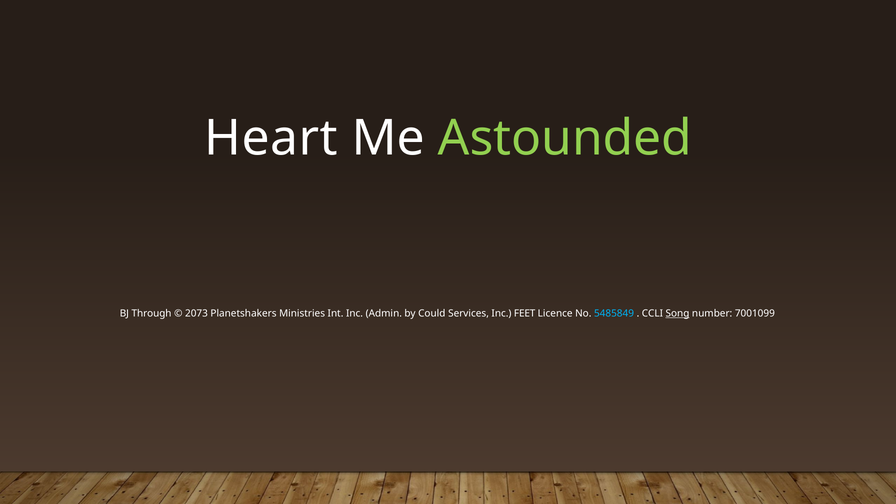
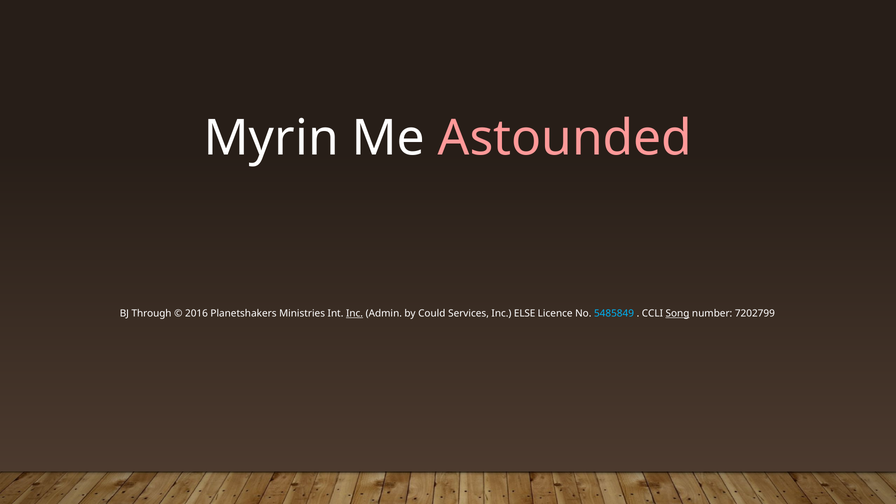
Heart: Heart -> Myrin (271, 139)
Astounded colour: light green -> pink (565, 139)
2073: 2073 -> 2016 (196, 313)
Inc underline: none -> present (355, 313)
FEET: FEET -> ELSE (525, 313)
7001099: 7001099 -> 7202799 (755, 313)
